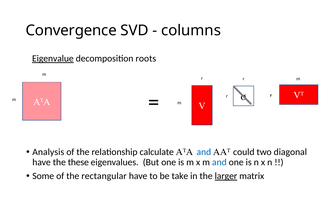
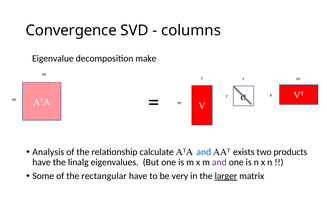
Eigenvalue underline: present -> none (53, 59)
roots: roots -> make (146, 59)
could: could -> exists (244, 152)
diagonal: diagonal -> products (290, 152)
these: these -> linalg (78, 163)
and colour: blue -> purple (219, 163)
take: take -> very (180, 176)
